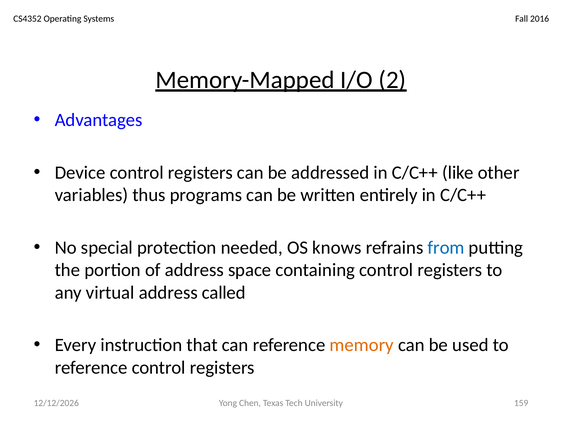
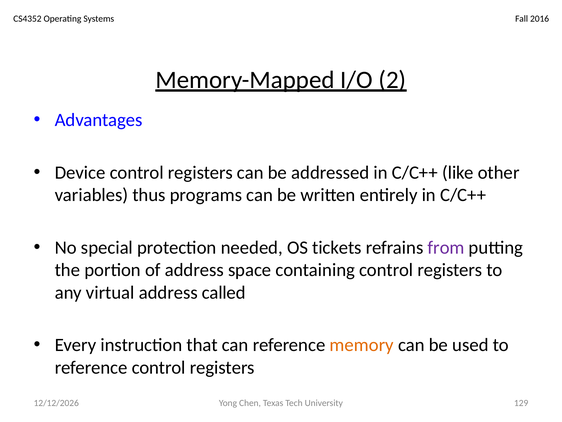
knows: knows -> tickets (337, 247)
from colour: blue -> purple (446, 247)
159: 159 -> 129 (521, 402)
